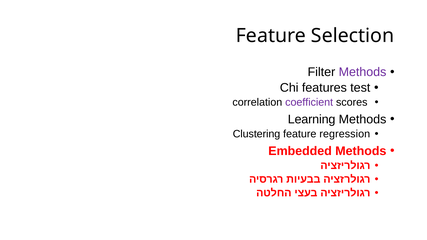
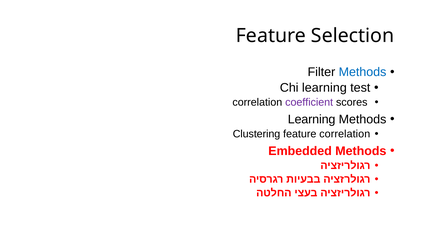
Methods colour: purple -> blue (363, 72)
Chi features: features -> learning (324, 88)
feature regression: regression -> correlation (345, 134)
